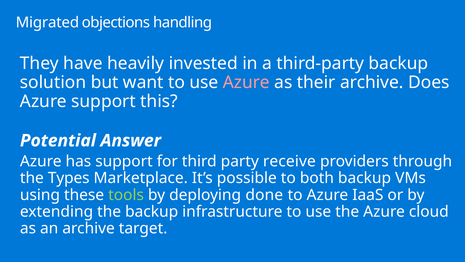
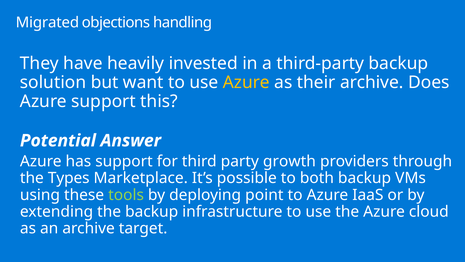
Azure colour: pink -> yellow (246, 82)
receive: receive -> growth (289, 161)
done: done -> point (264, 195)
